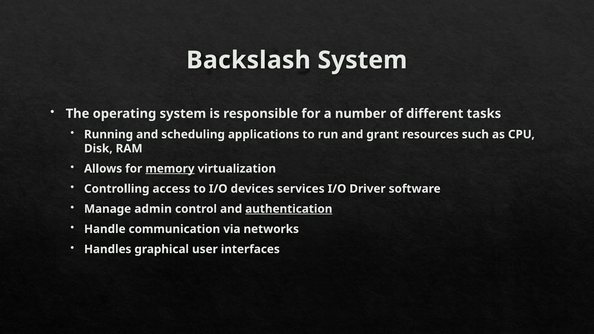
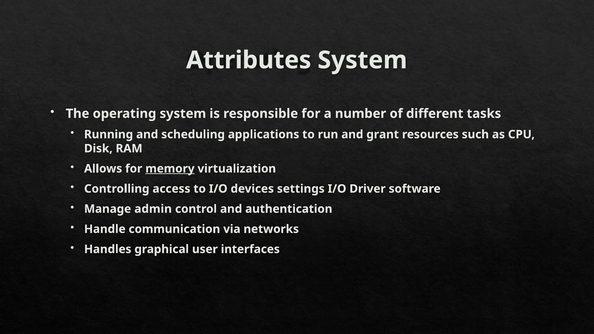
Backslash: Backslash -> Attributes (249, 60)
services: services -> settings (301, 189)
authentication underline: present -> none (289, 209)
